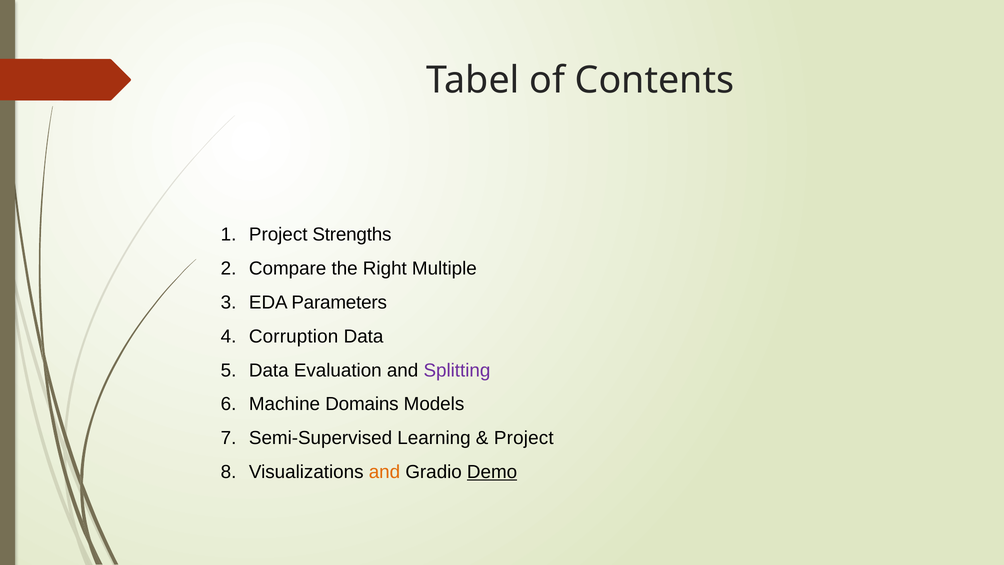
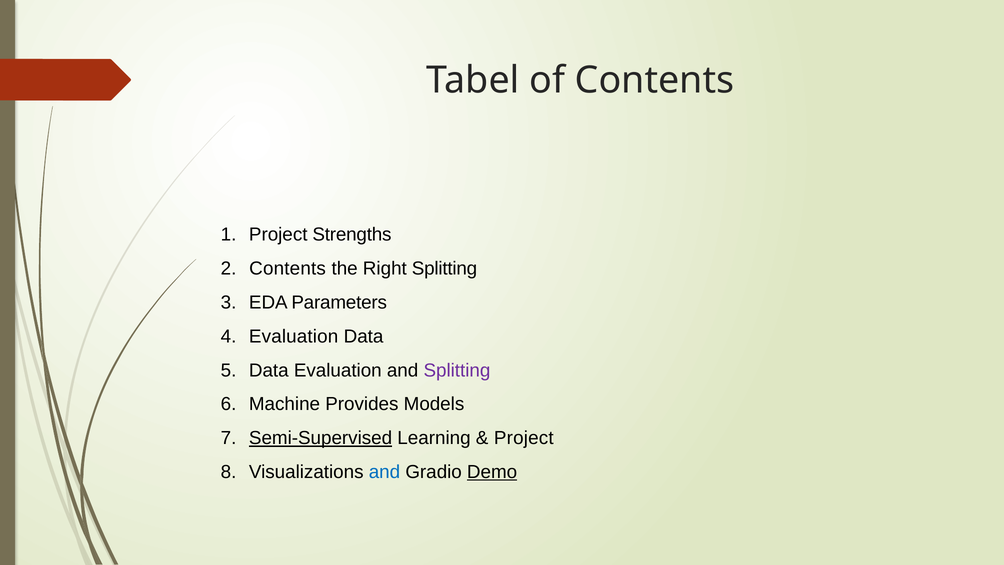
Compare: Compare -> Contents (288, 269)
Right Multiple: Multiple -> Splitting (444, 269)
Corruption: Corruption -> Evaluation (294, 336)
Domains: Domains -> Provides (362, 404)
Semi-Supervised underline: none -> present (321, 438)
and colour: orange -> blue (384, 472)
